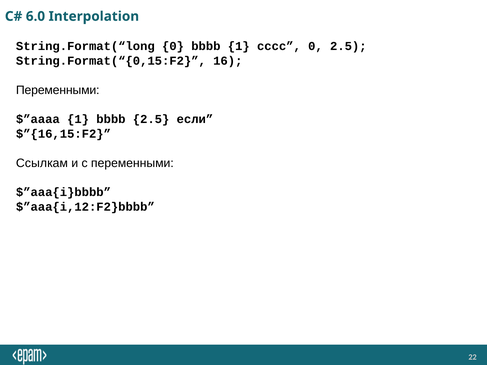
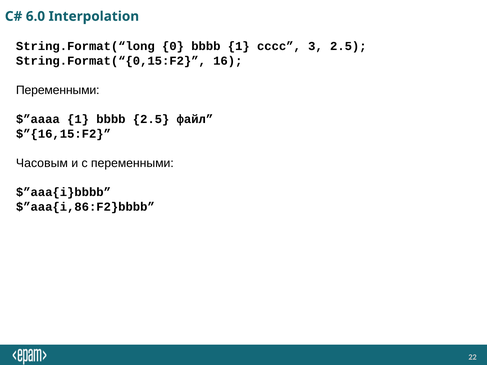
cccc 0: 0 -> 3 (315, 46)
если: если -> файл (195, 119)
Ссылкам: Ссылкам -> Часовым (42, 163)
$”aaa{i,12:F2}bbbb: $”aaa{i,12:F2}bbbb -> $”aaa{i,86:F2}bbbb (85, 207)
